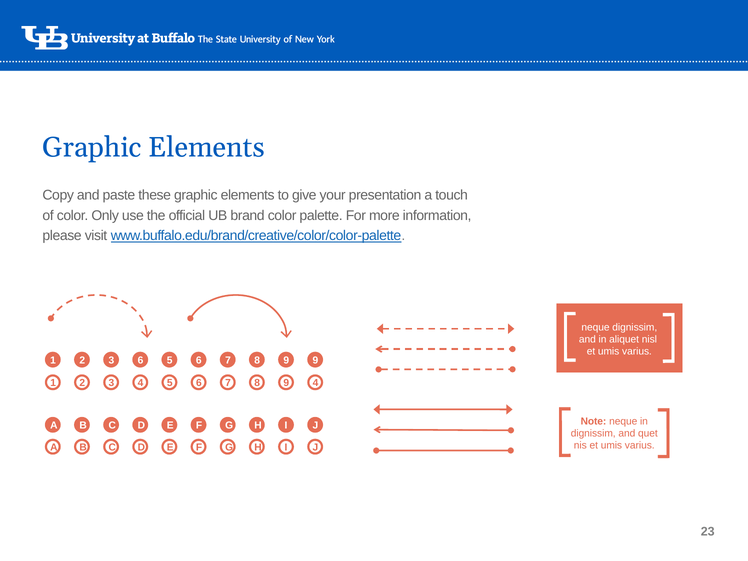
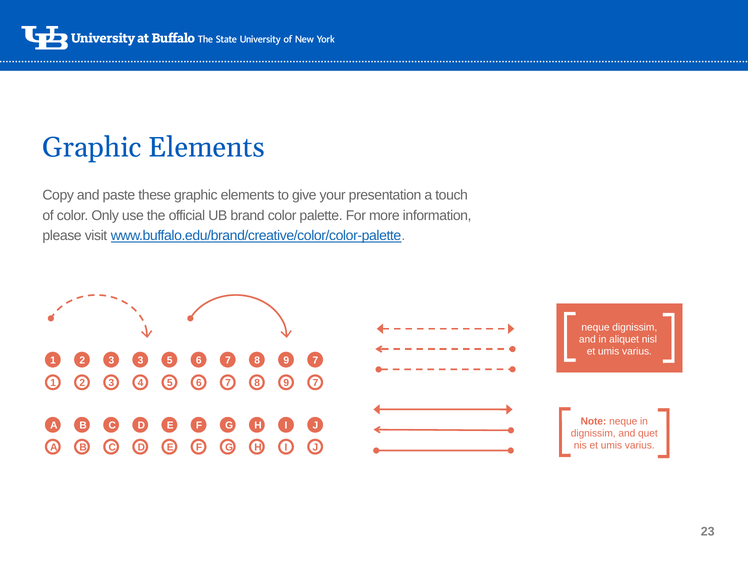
3 6: 6 -> 3 (141, 360)
9: 9 -> 7 (315, 360)
4: 4 -> 7 (315, 383)
